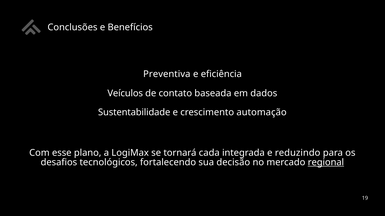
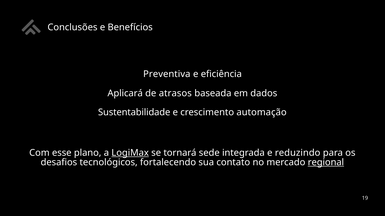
Veículos: Veículos -> Aplicará (125, 93)
contato: contato -> atrasos (175, 93)
LogiMax underline: none -> present (130, 153)
cada: cada -> sede (209, 153)
decisão: decisão -> contato (233, 163)
